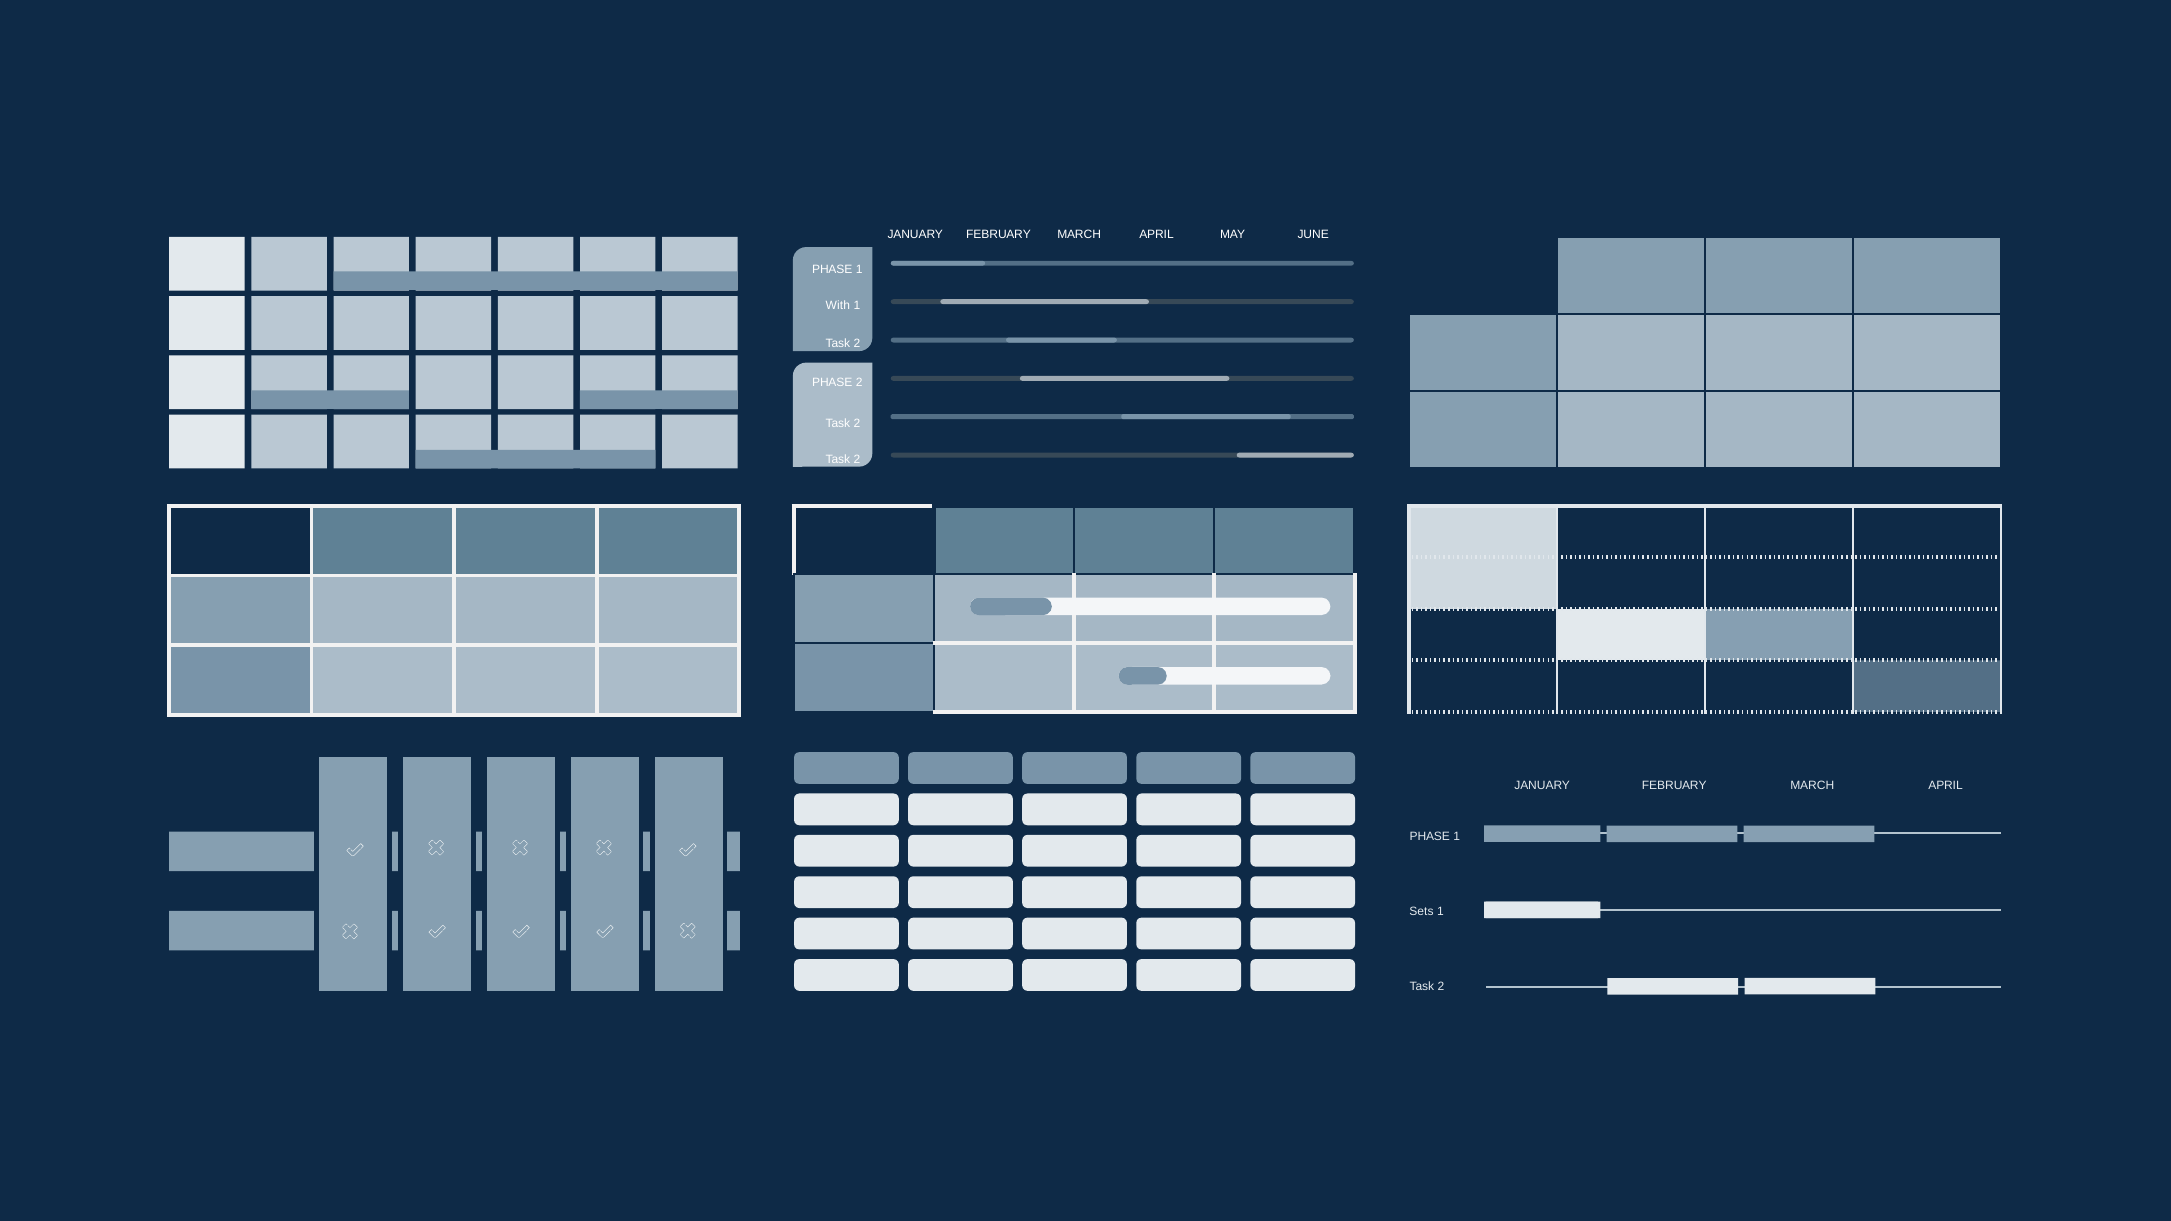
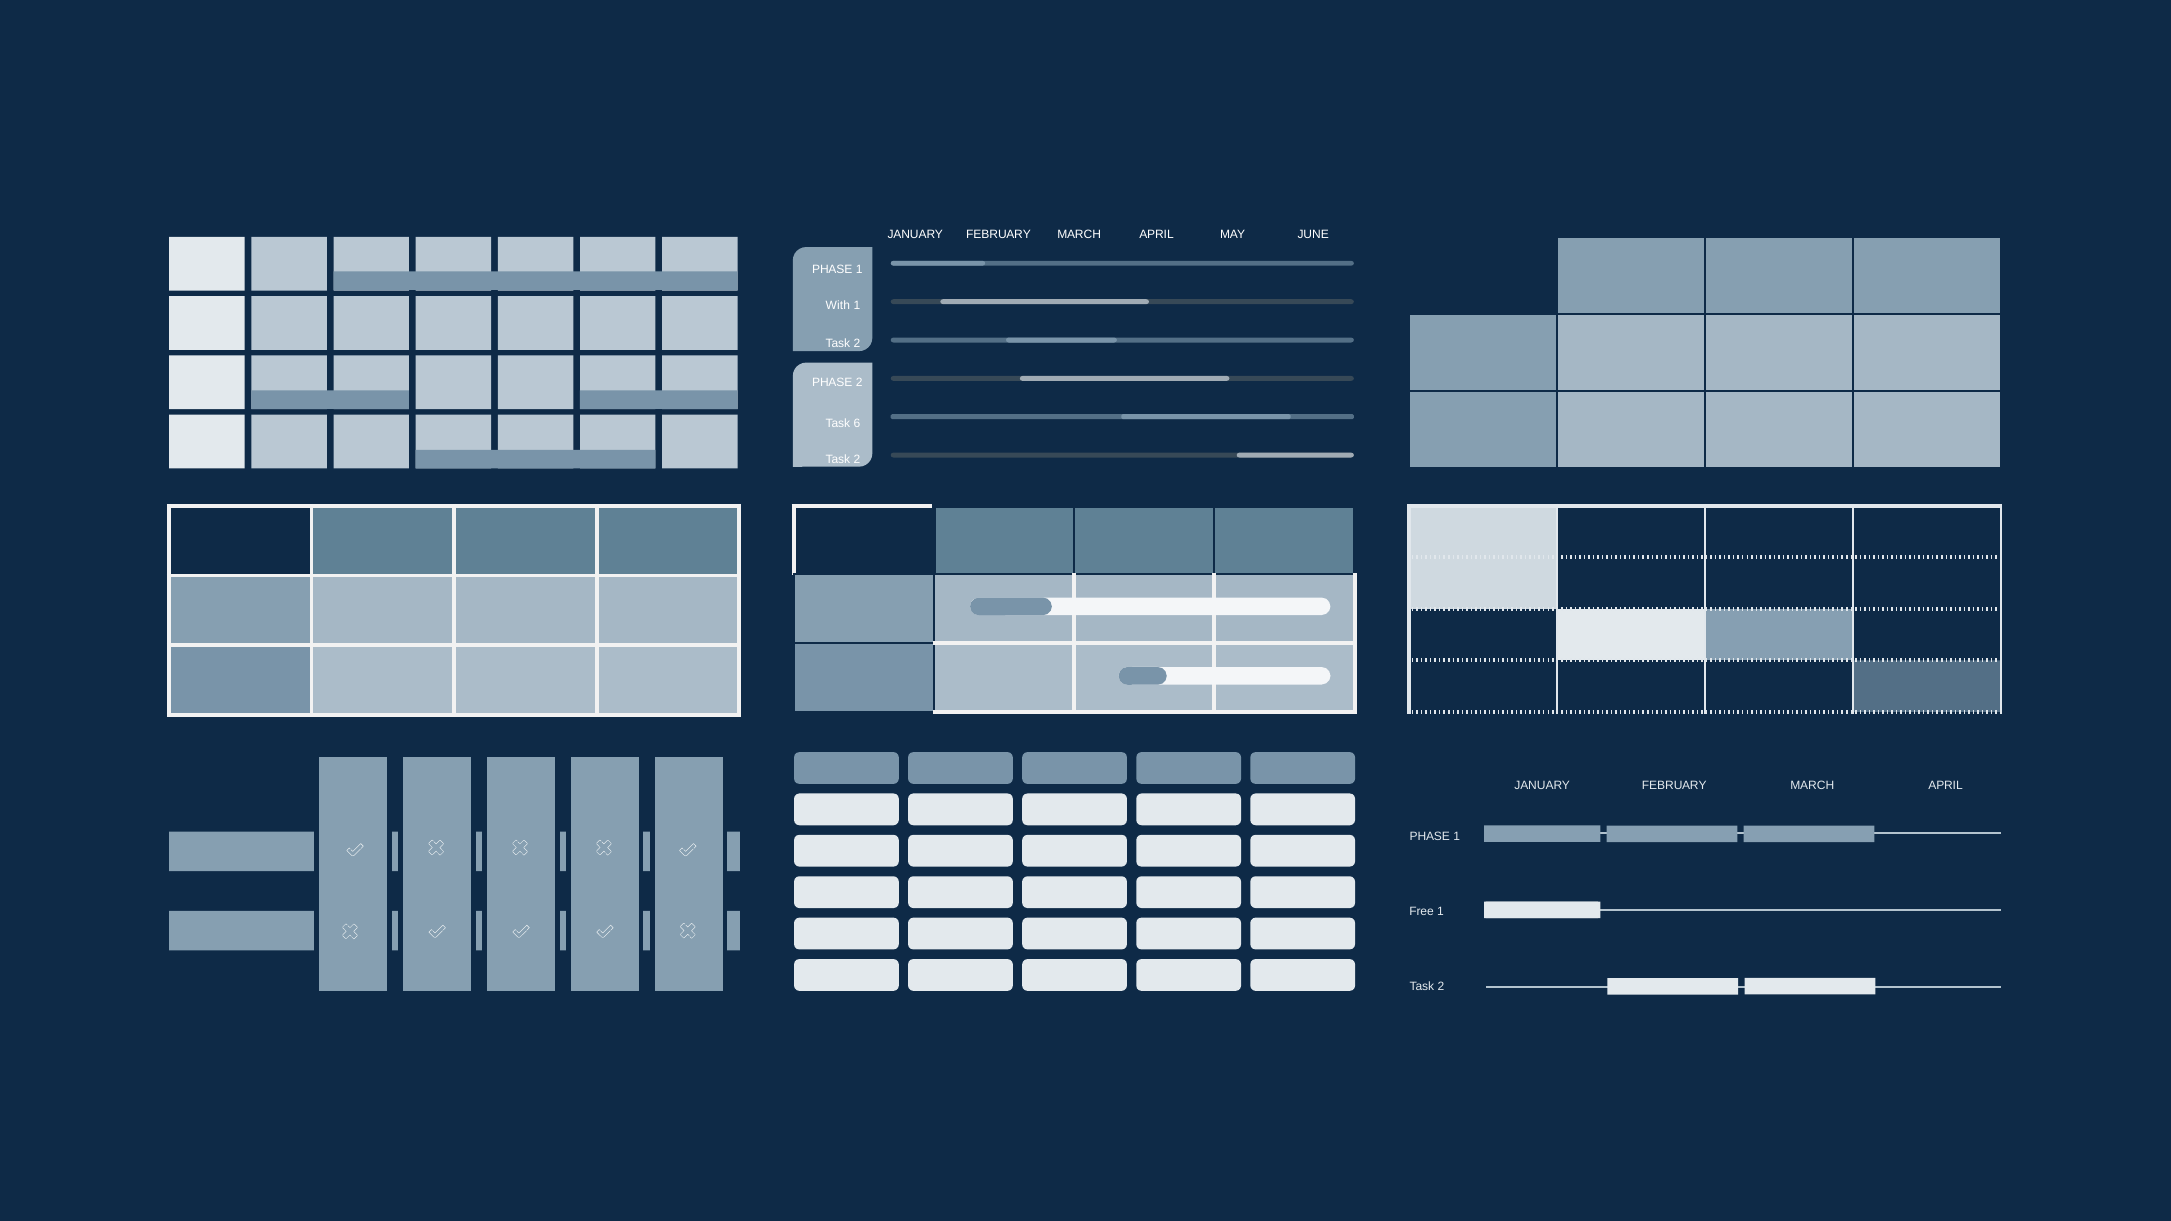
2: 2 -> 6 (857, 424)
Sets: Sets -> Free (1422, 912)
